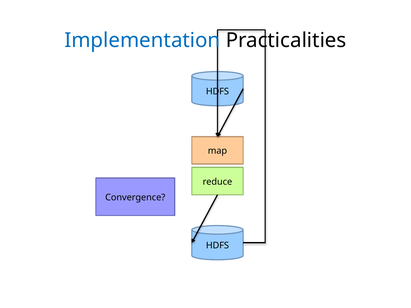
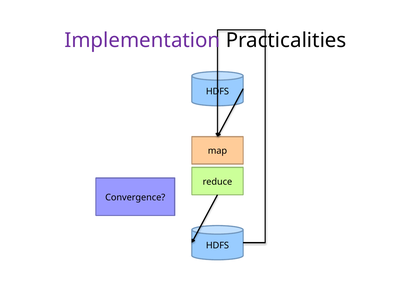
Implementation colour: blue -> purple (142, 40)
